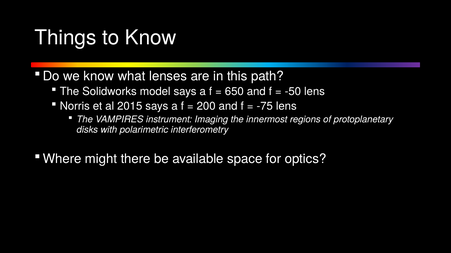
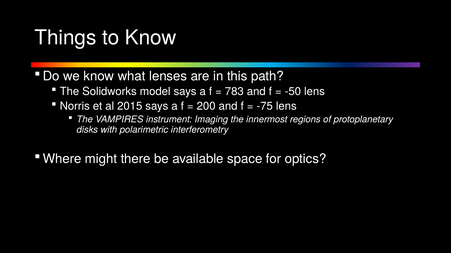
650: 650 -> 783 (234, 92)
